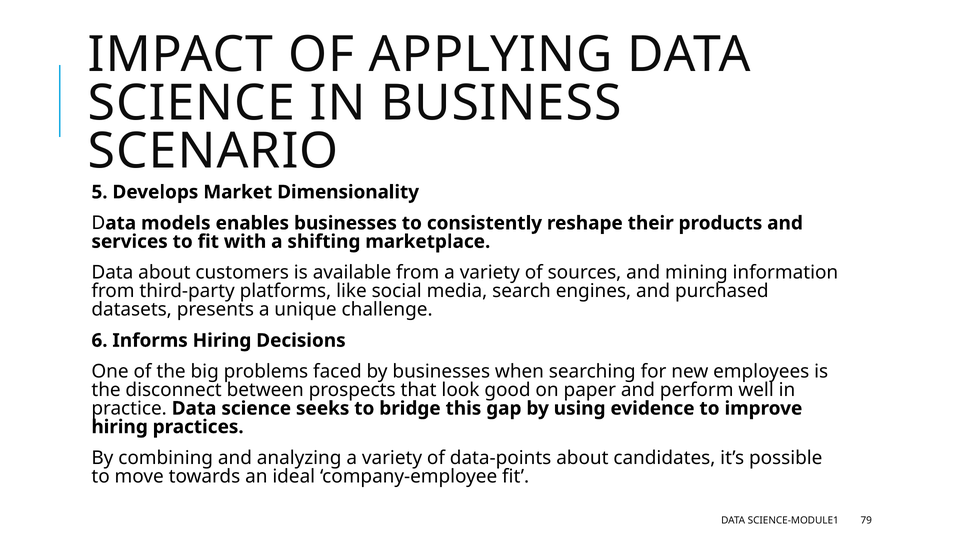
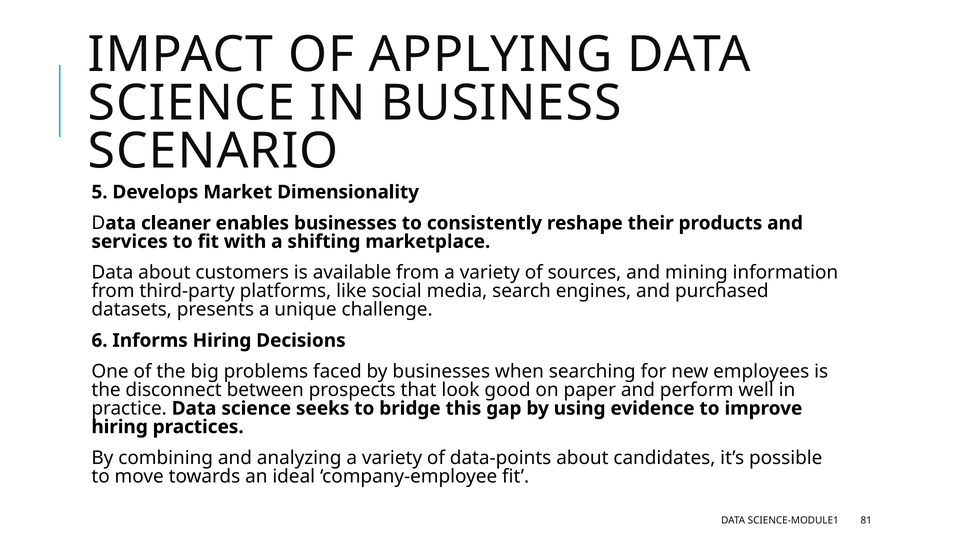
models: models -> cleaner (176, 223)
79: 79 -> 81 (866, 520)
